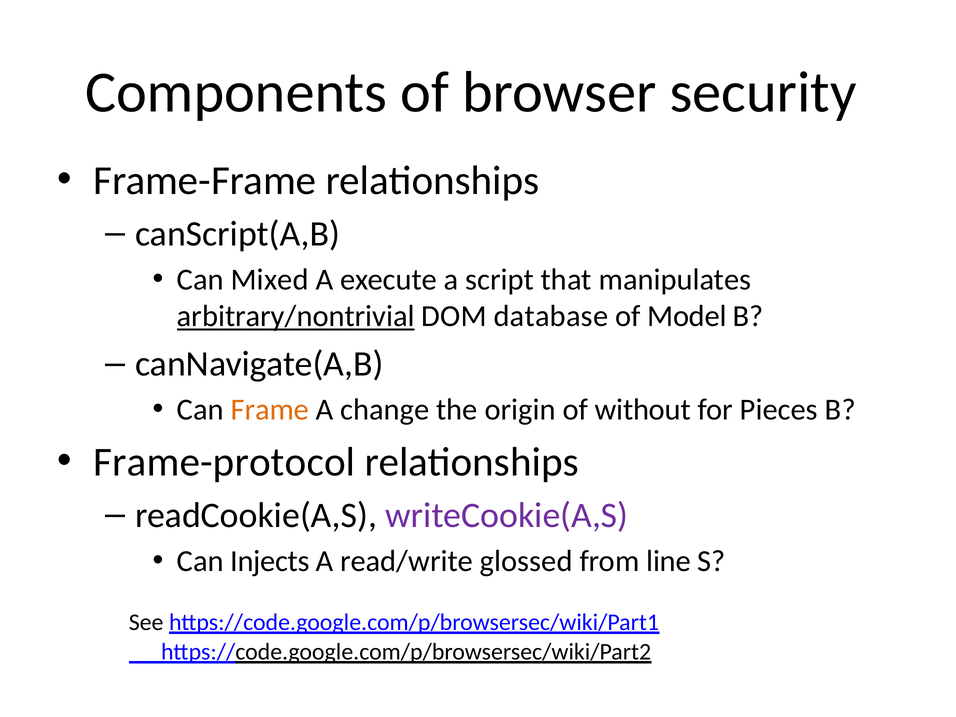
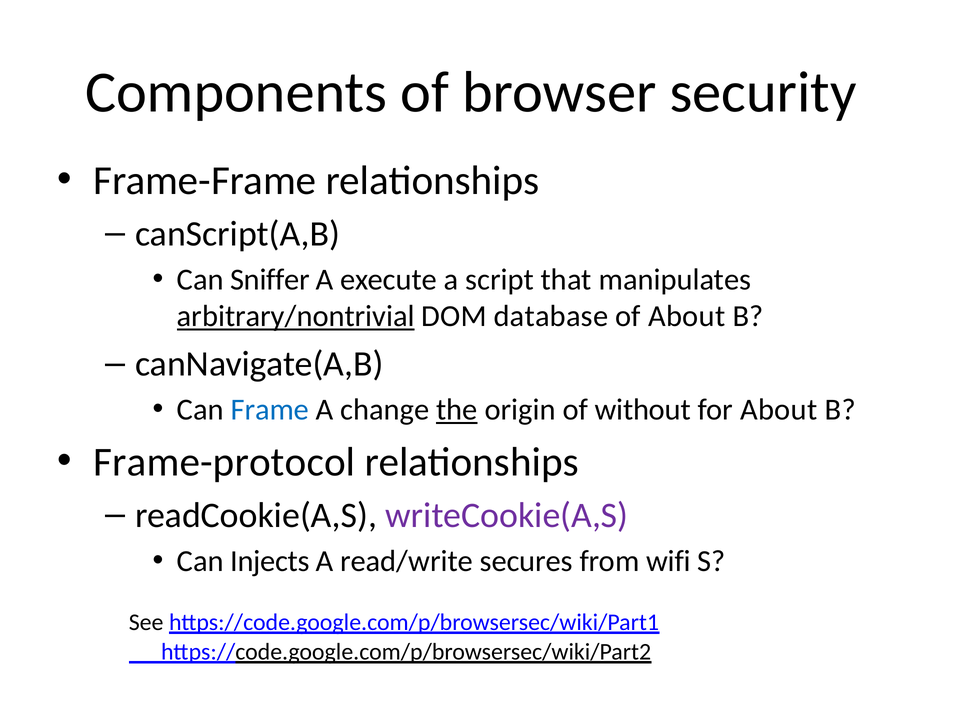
Mixed: Mixed -> Sniffer (270, 280)
of Model: Model -> About (687, 316)
Frame colour: orange -> blue (270, 410)
the underline: none -> present (457, 410)
for Pieces: Pieces -> About (779, 410)
glossed: glossed -> secures (526, 561)
line: line -> wifi (669, 561)
